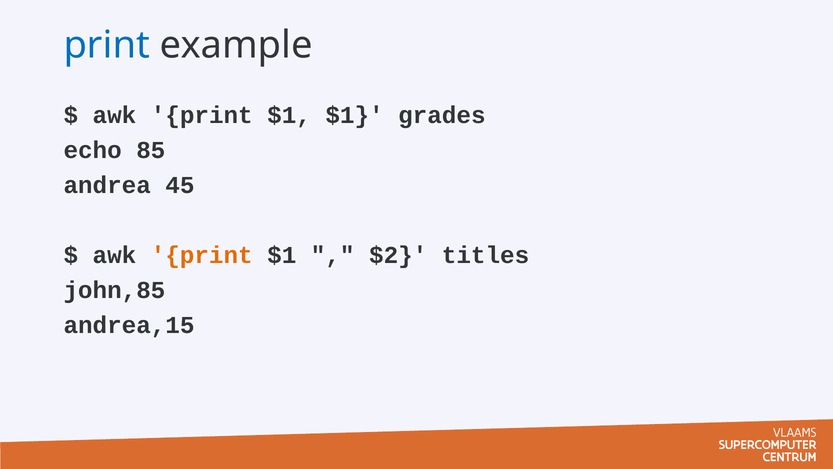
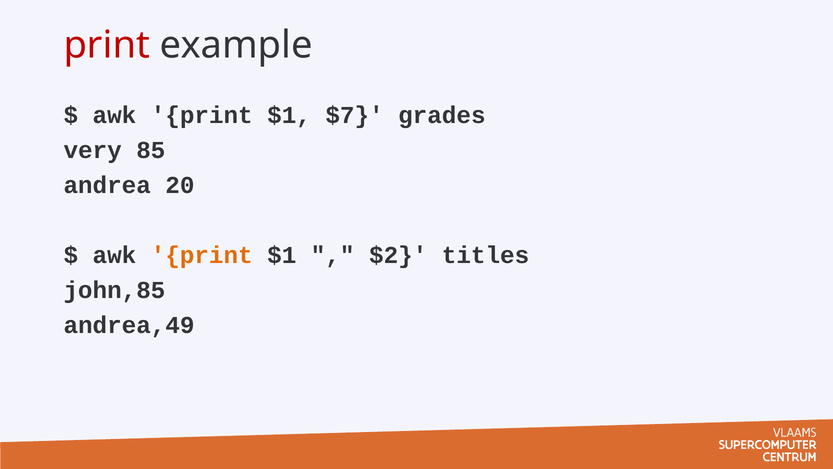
print colour: blue -> red (107, 45)
$1 $1: $1 -> $7 (355, 115)
echo: echo -> very (93, 150)
45: 45 -> 20 (180, 185)
andrea,15: andrea,15 -> andrea,49 (129, 325)
